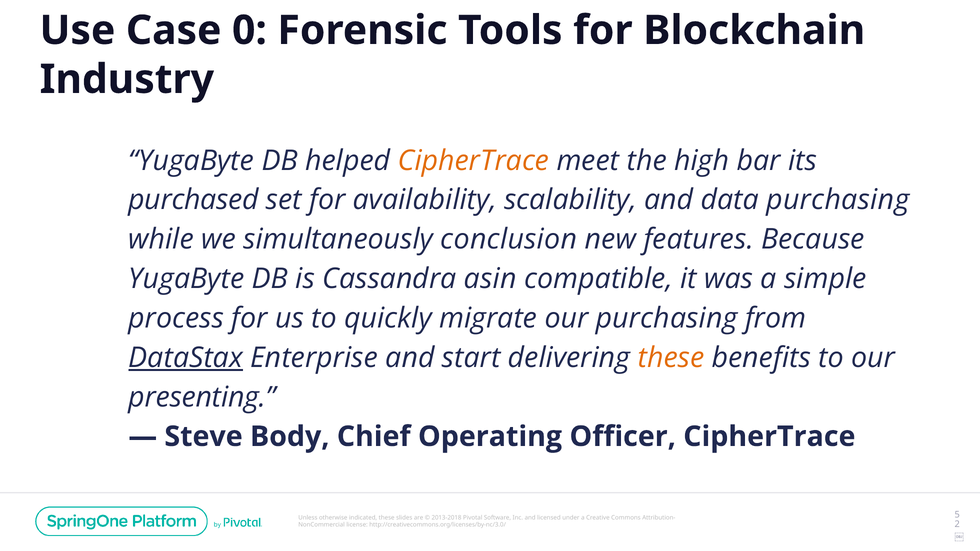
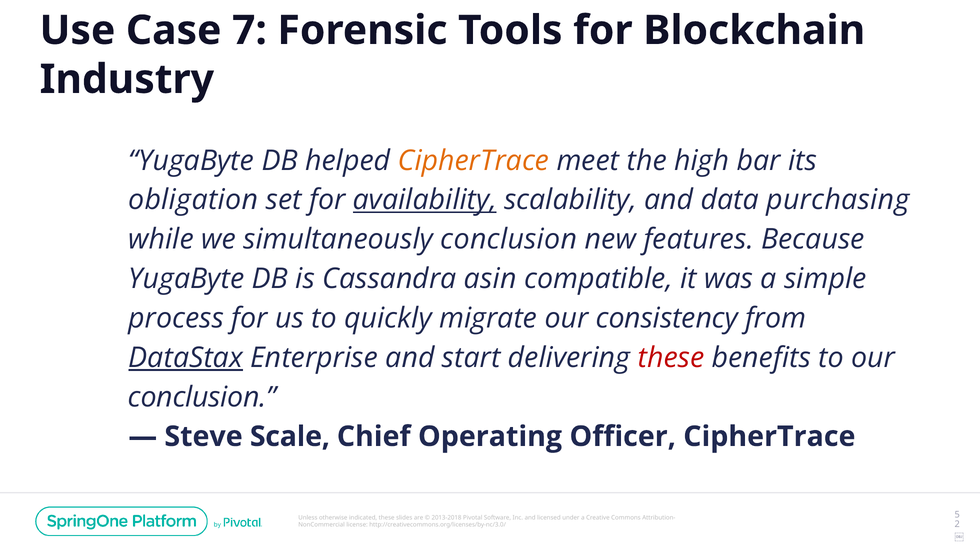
0: 0 -> 7 (249, 30)
purchased: purchased -> obligation (193, 200)
availability underline: none -> present (425, 200)
our purchasing: purchasing -> consistency (667, 318)
these colour: orange -> red (671, 358)
presenting: presenting -> conclusion (202, 397)
Body: Body -> Scale (290, 437)
